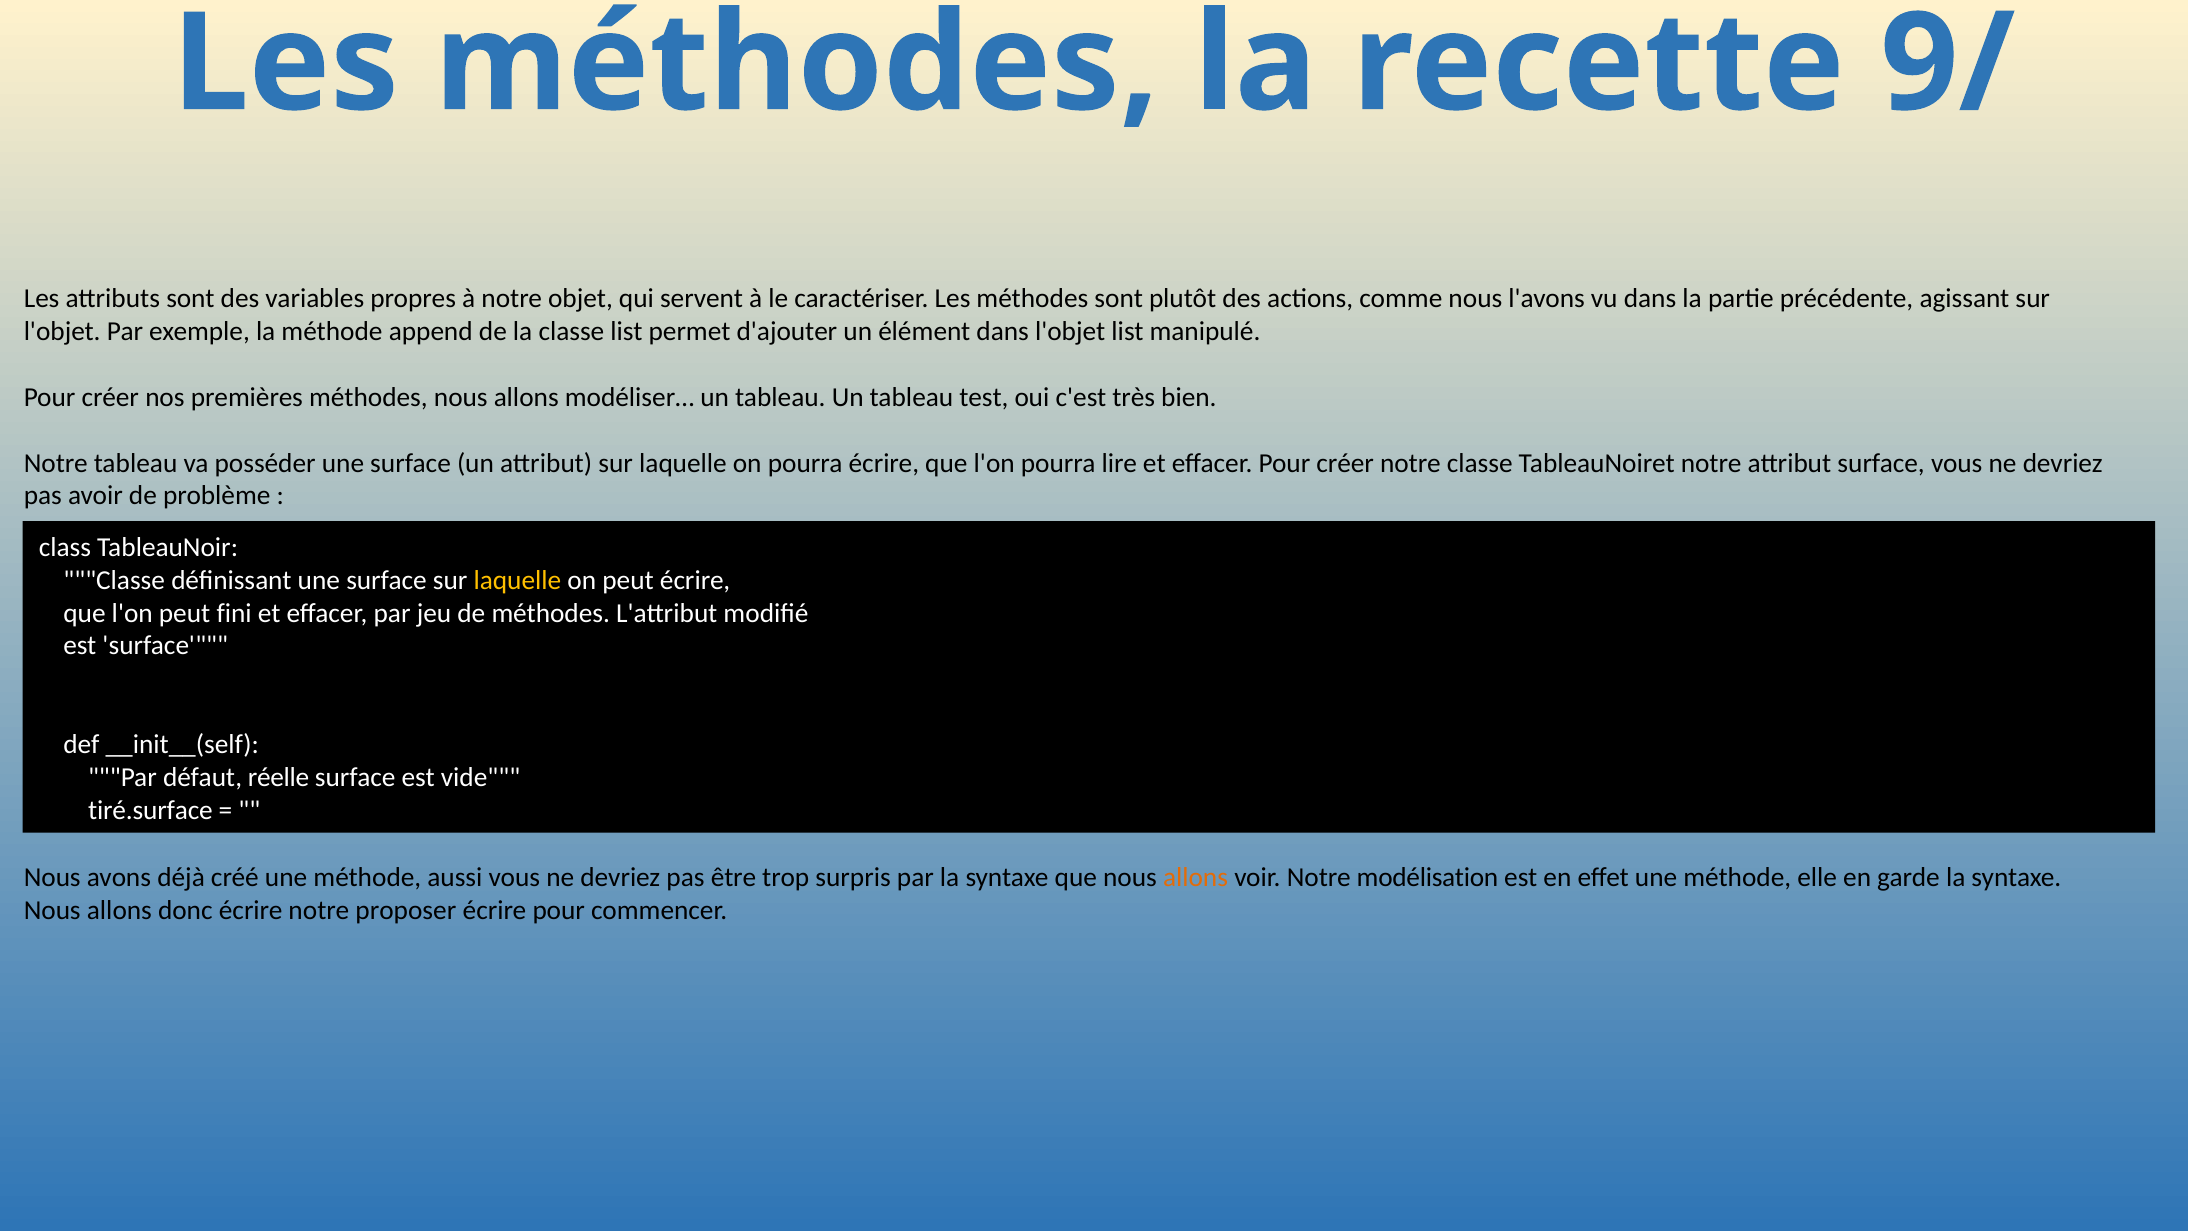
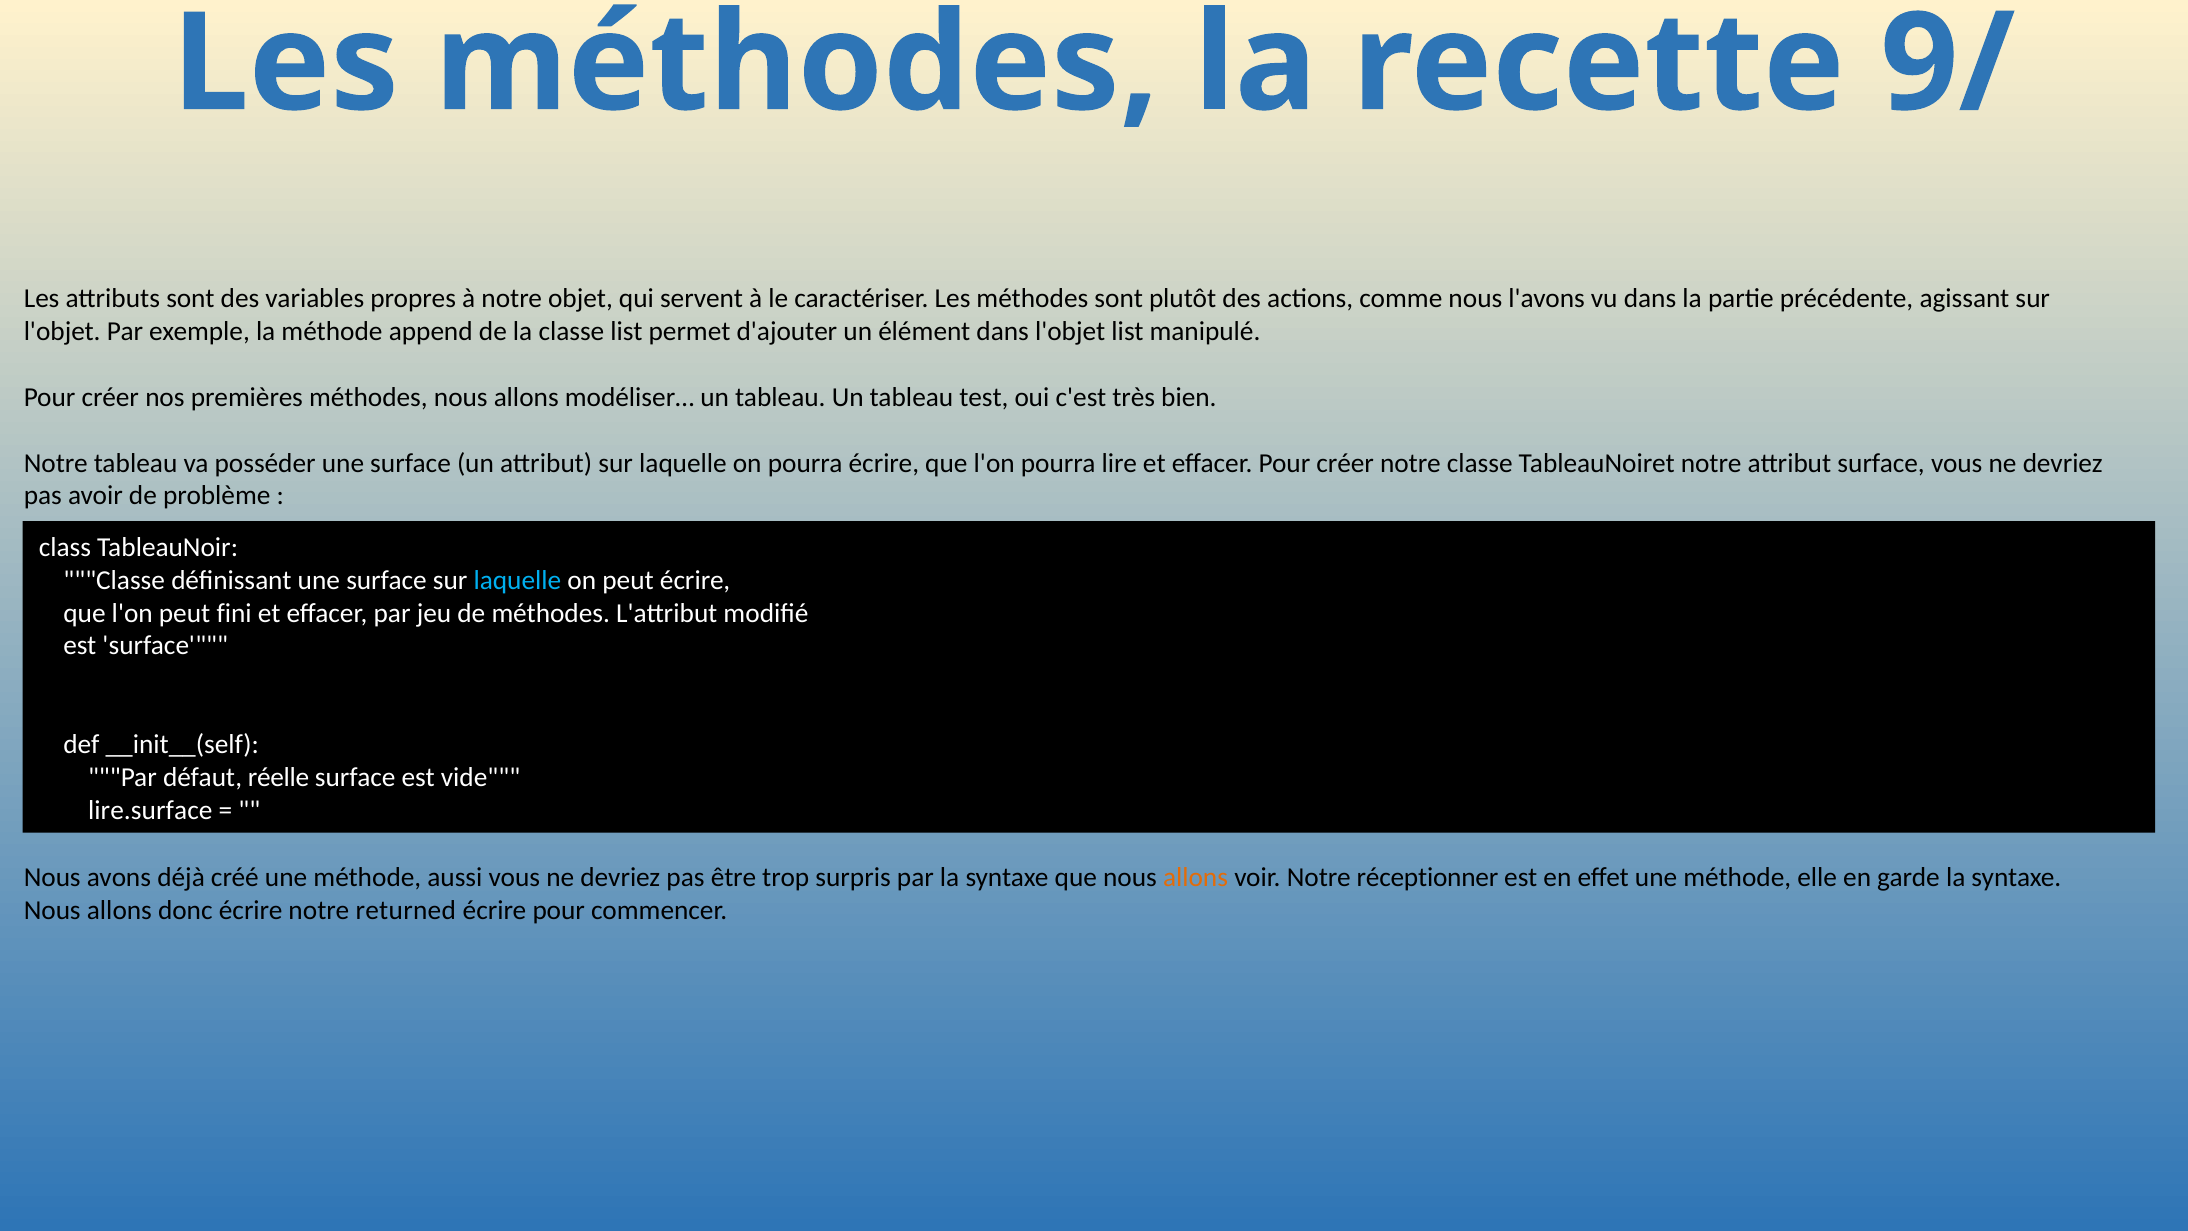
laquelle colour: yellow -> light blue (517, 580)
tiré.surface: tiré.surface -> lire.surface (150, 810)
modélisation: modélisation -> réceptionner (1428, 878)
proposer: proposer -> returned (406, 911)
